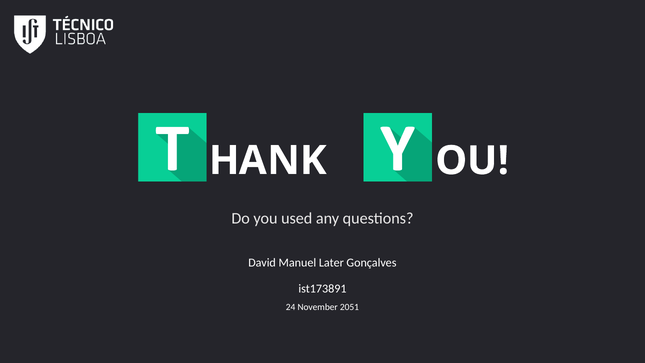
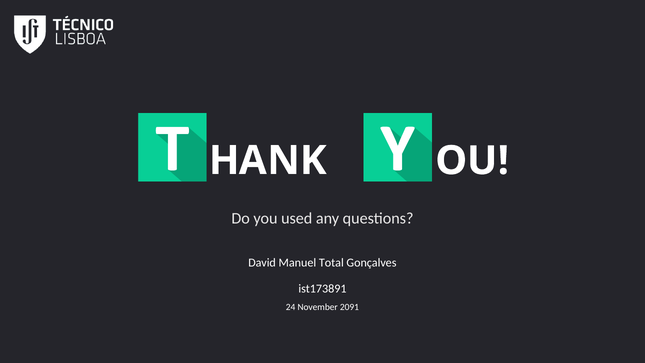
Later: Later -> Total (331, 263)
2051: 2051 -> 2091 (349, 307)
